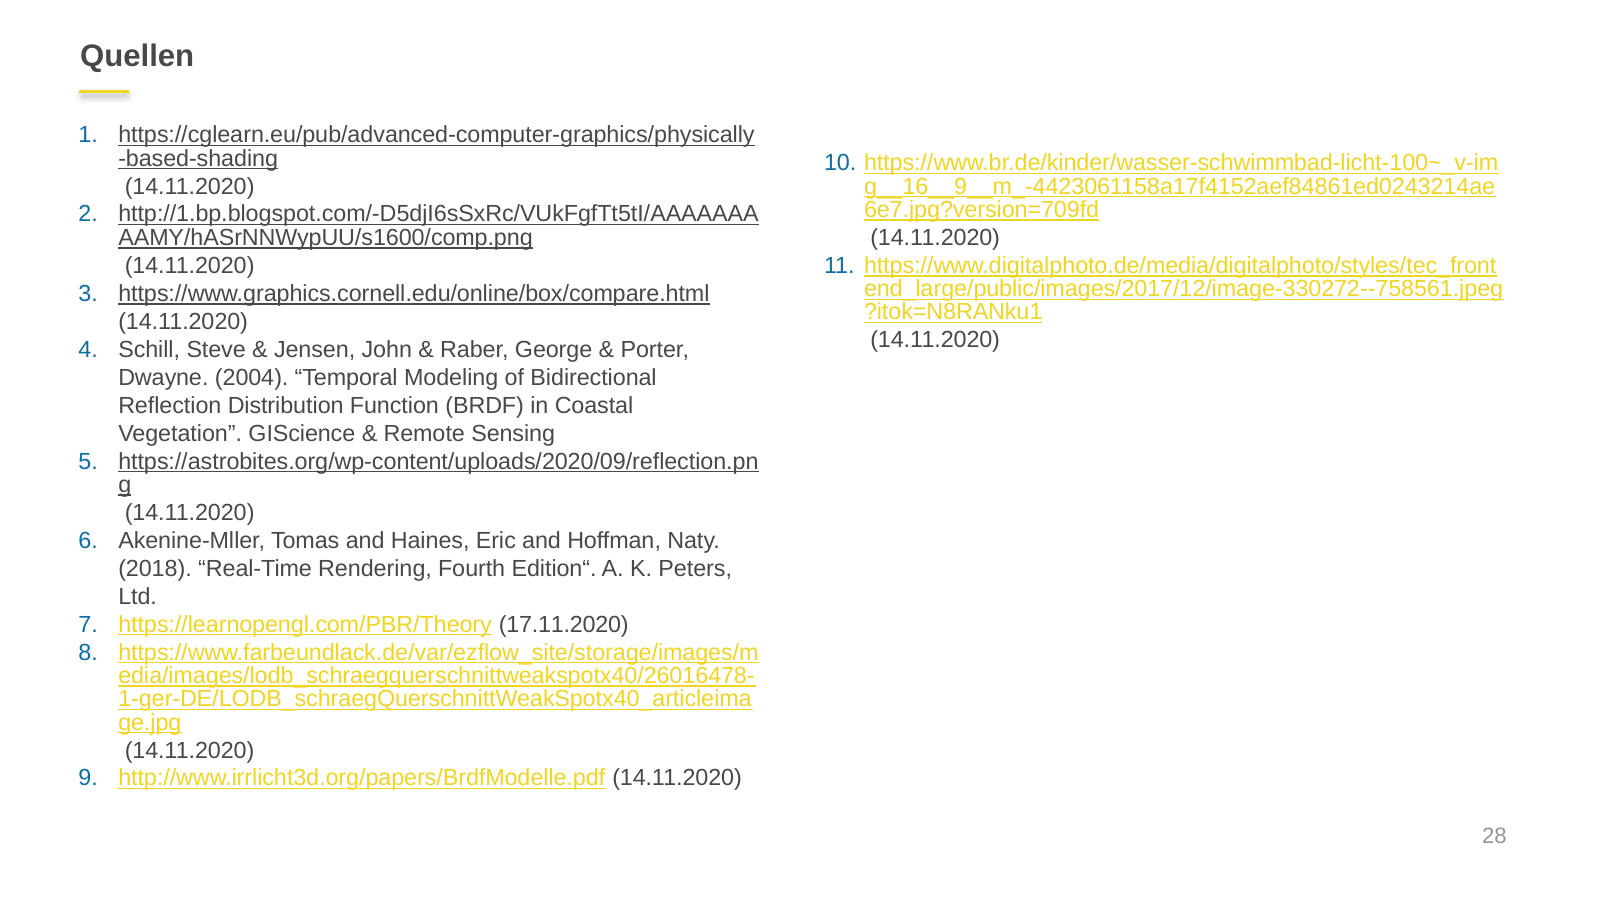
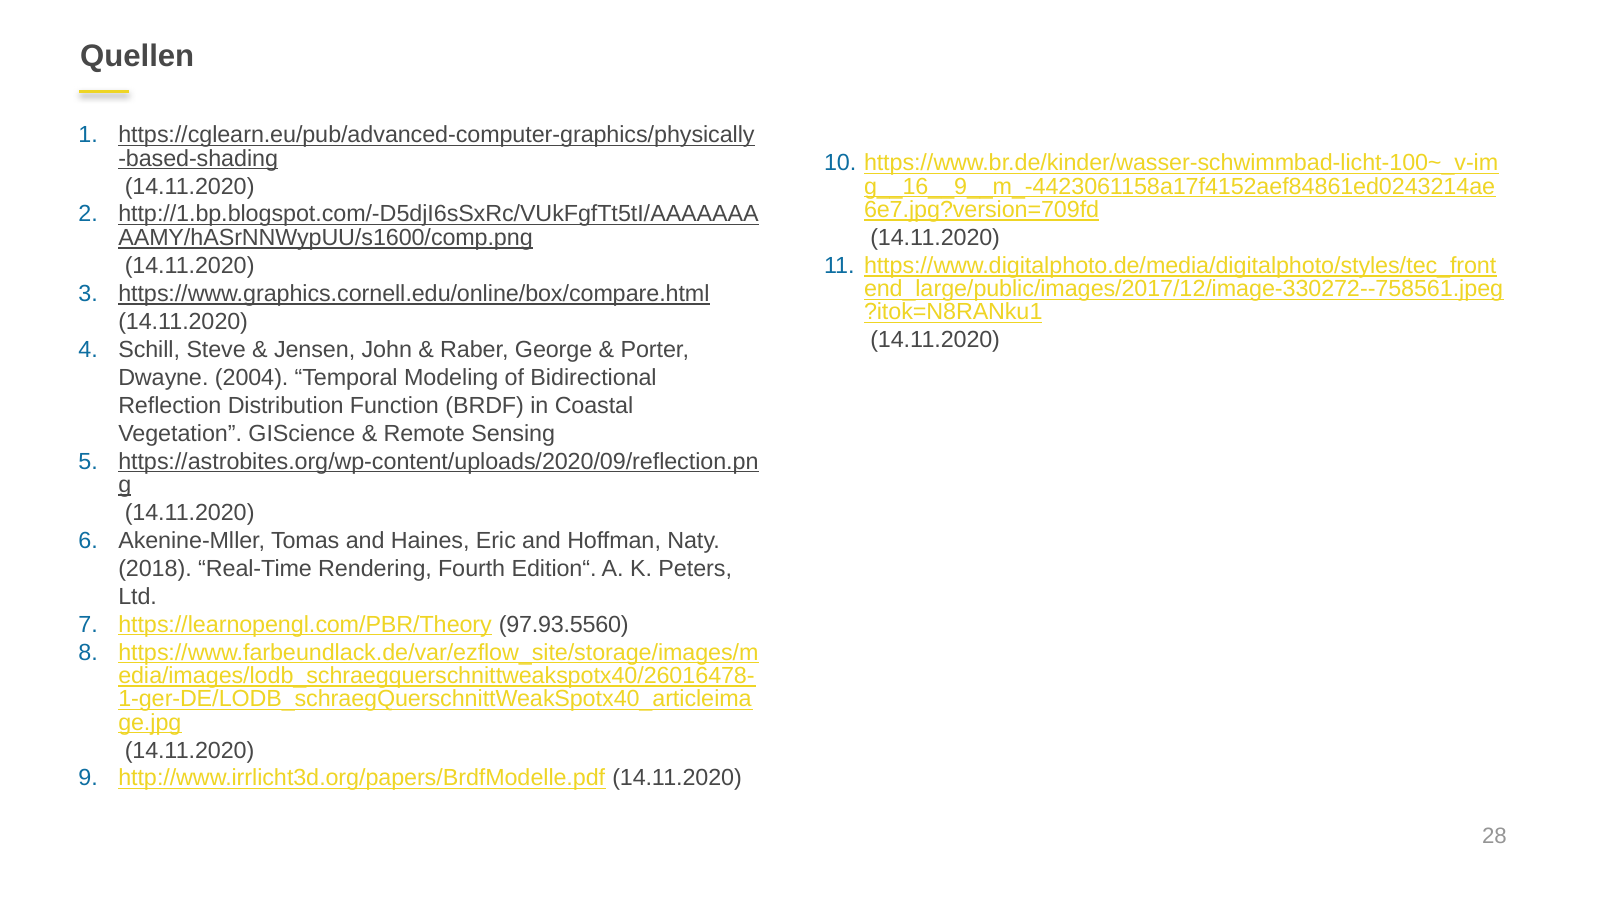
17.11.2020: 17.11.2020 -> 97.93.5560 (564, 625)
